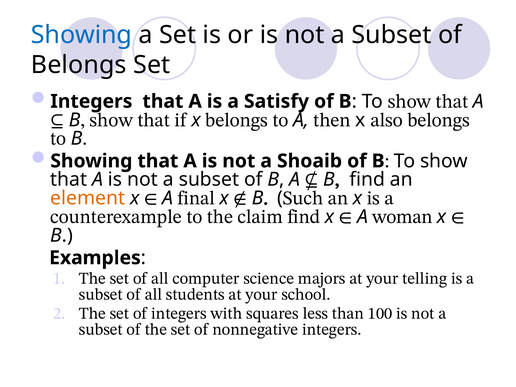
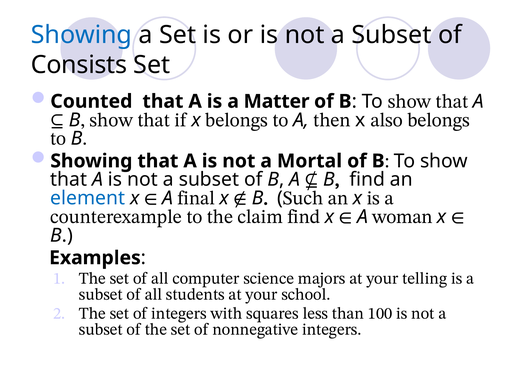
Belongs: Belongs -> Consists (79, 65)
Integers: Integers -> Counted (91, 101)
Satisfy: Satisfy -> Matter (277, 101)
Shoaib: Shoaib -> Mortal (310, 161)
element colour: orange -> blue (88, 198)
